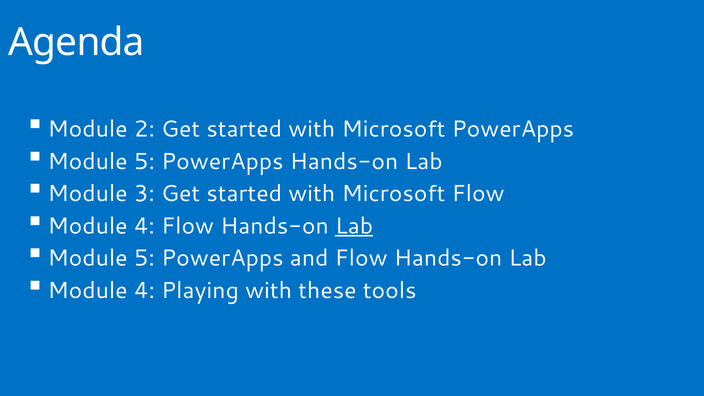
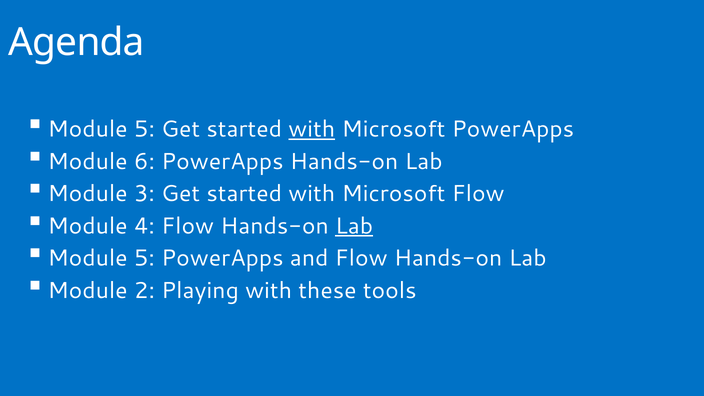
2: 2 -> 5 (144, 129)
with underline: none -> present (312, 129)
5: 5 -> 6 (144, 162)
4: 4 -> 2 (144, 290)
